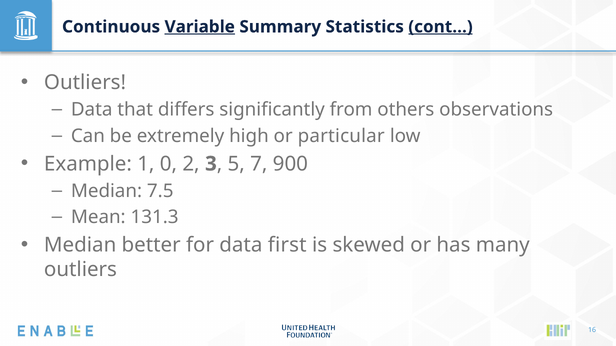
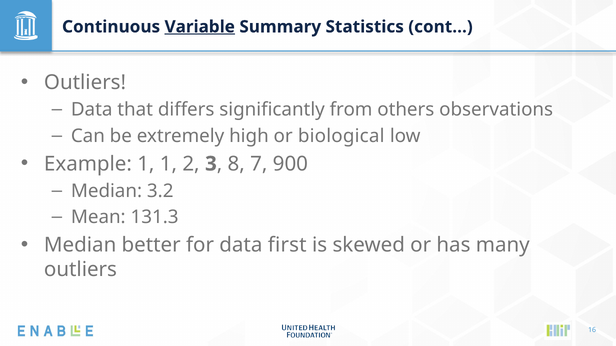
cont… underline: present -> none (441, 27)
particular: particular -> biological (341, 136)
1 0: 0 -> 1 (168, 164)
5: 5 -> 8 (236, 164)
7.5: 7.5 -> 3.2 (160, 191)
